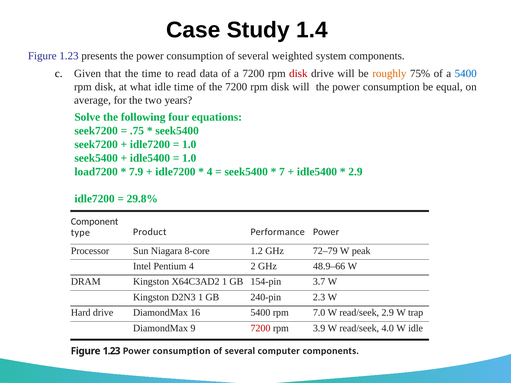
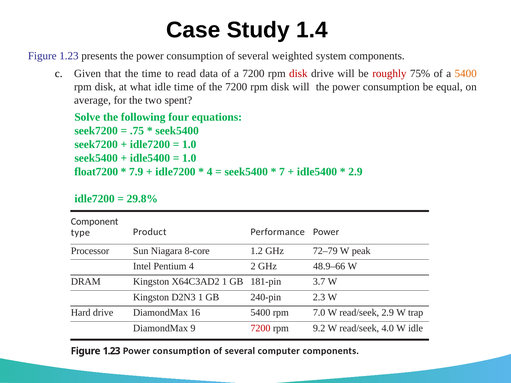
roughly colour: orange -> red (389, 74)
5400 colour: blue -> orange (466, 74)
years: years -> spent (178, 100)
load7200: load7200 -> float7200 (96, 172)
154-pin: 154-pin -> 181-pin (266, 282)
3.9: 3.9 -> 9.2 (319, 328)
